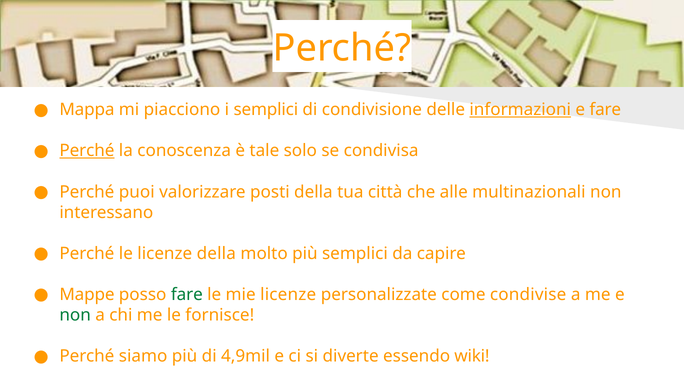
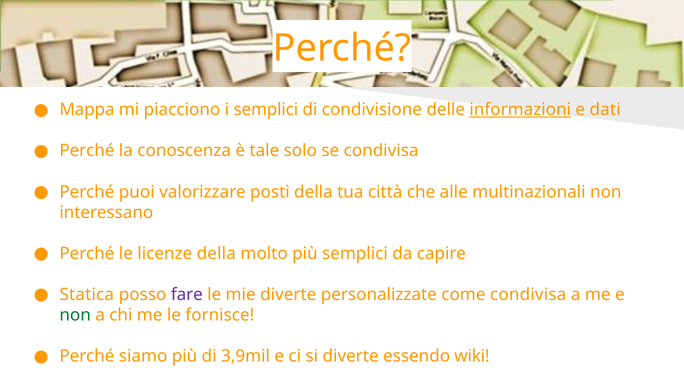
e fare: fare -> dati (605, 110)
Perché underline: present -> none (87, 151)
Mappe: Mappe -> Statica (87, 294)
fare colour: green -> purple (187, 294)
mie licenze: licenze -> diverte (288, 294)
come condivise: condivise -> condivisa (528, 294)
4,9mil: 4,9mil -> 3,9mil (246, 356)
